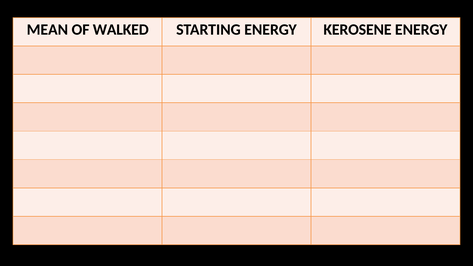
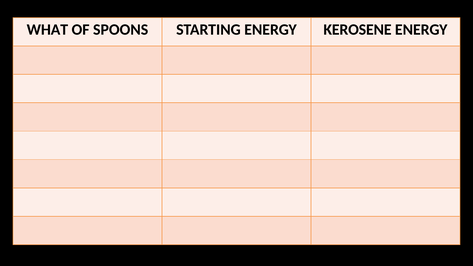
MEAN: MEAN -> WHAT (47, 30)
WALKED: WALKED -> SPOONS (121, 30)
